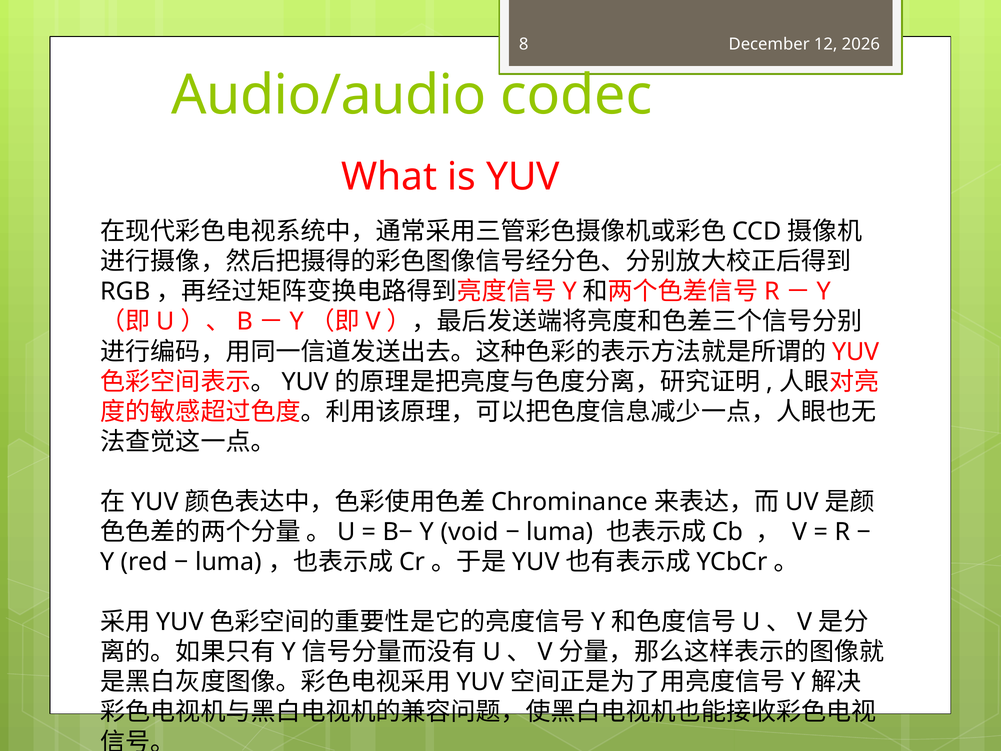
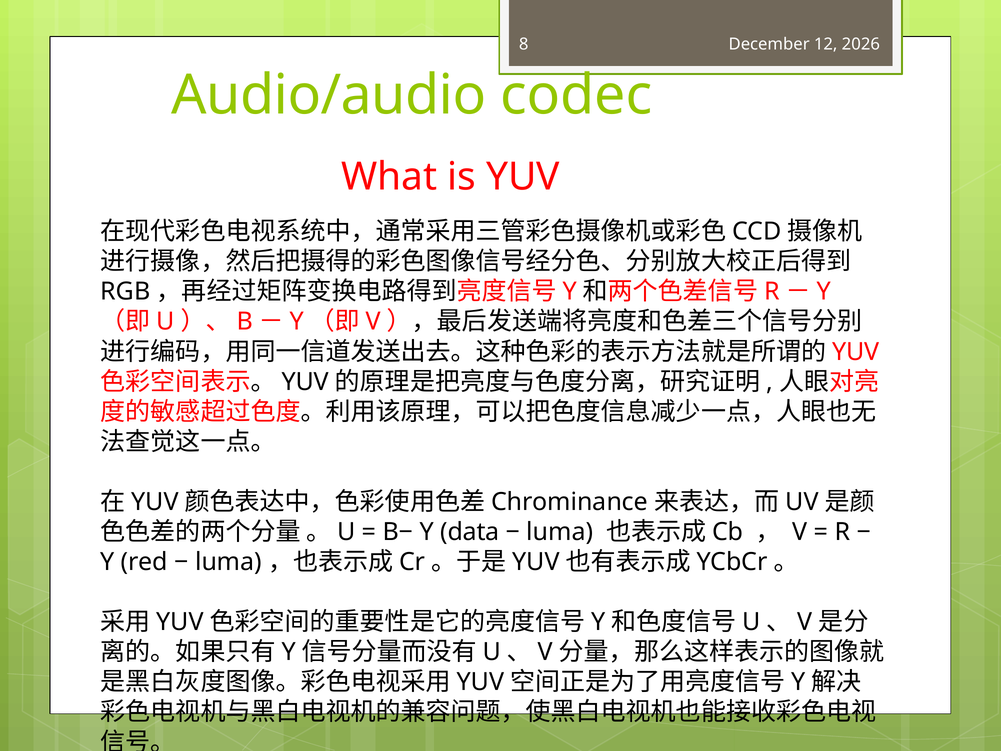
void: void -> data (470, 532)
